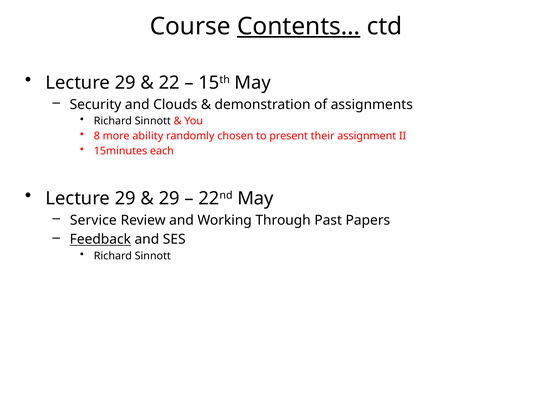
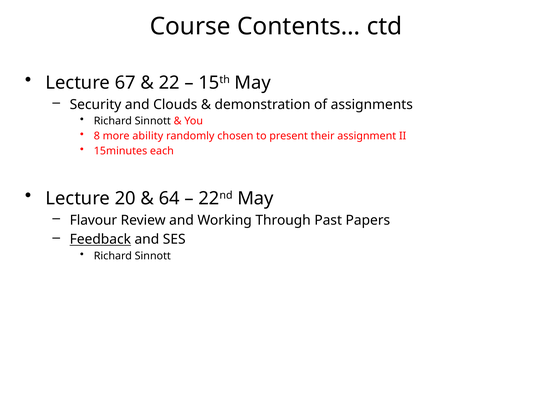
Contents… underline: present -> none (299, 26)
29: 29 -> 67 (125, 83)
29: 29 -> 20 (125, 199)
29: 29 -> 64 (169, 199)
Service: Service -> Flavour (93, 220)
